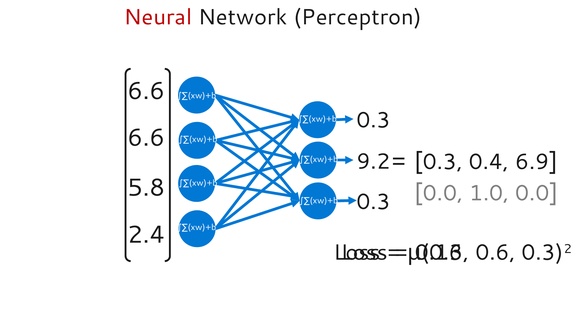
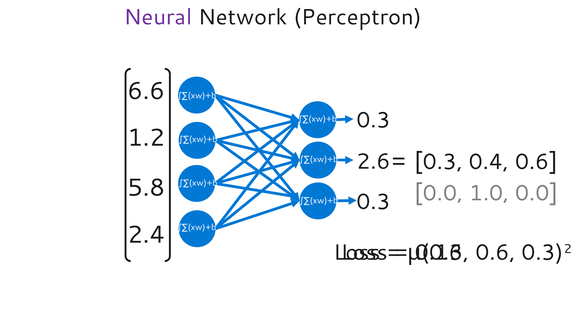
Neural colour: red -> purple (158, 17)
6.6: 6.6 -> 1.2 (146, 138)
0.4 6.9: 6.9 -> 0.6 (532, 162)
9.2: 9.2 -> 2.6 (373, 162)
